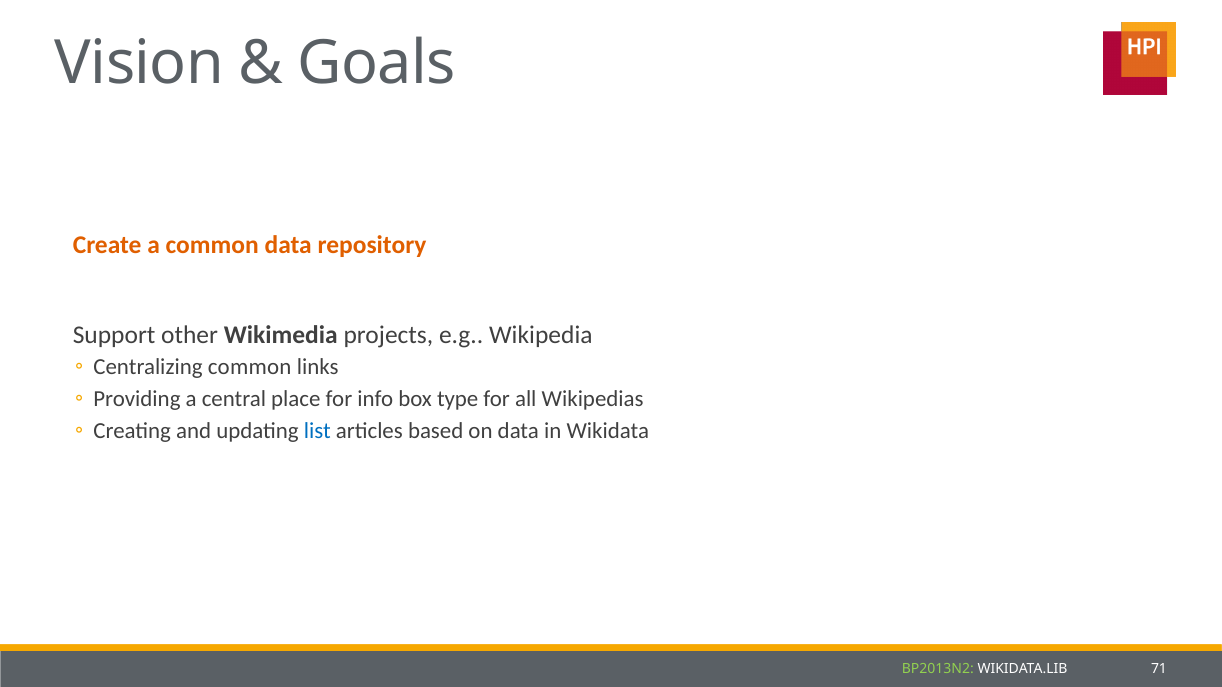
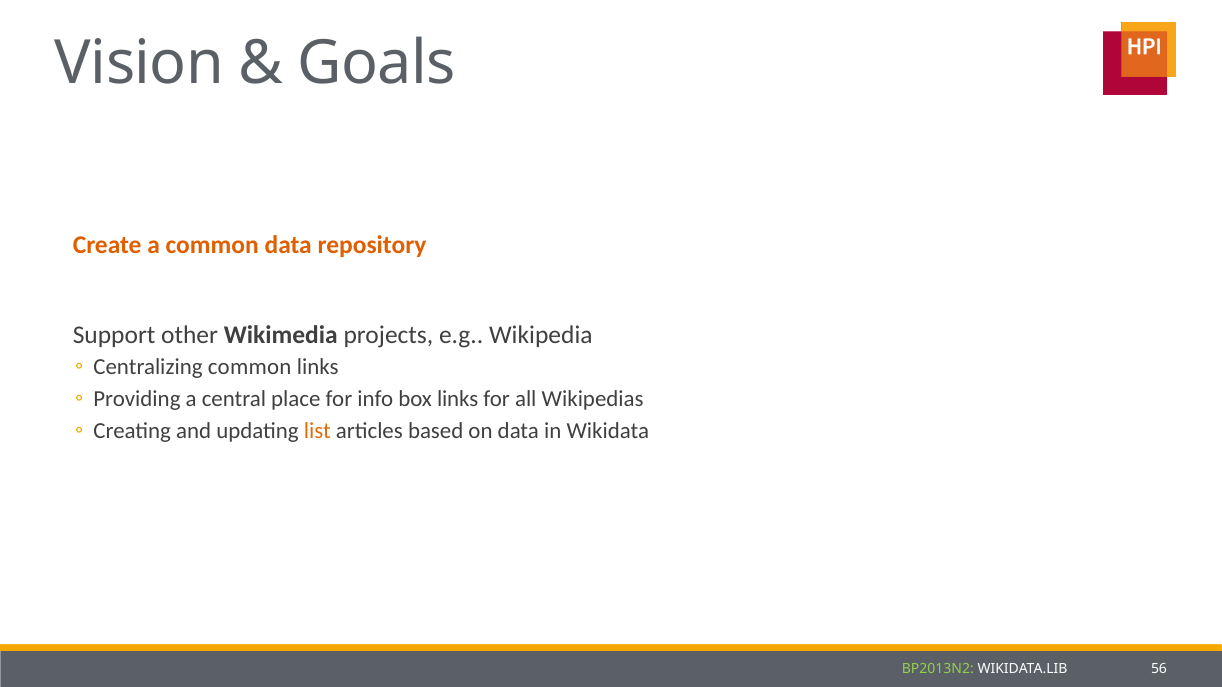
box type: type -> links (458, 399)
list colour: blue -> orange (317, 432)
71: 71 -> 56 (1159, 669)
